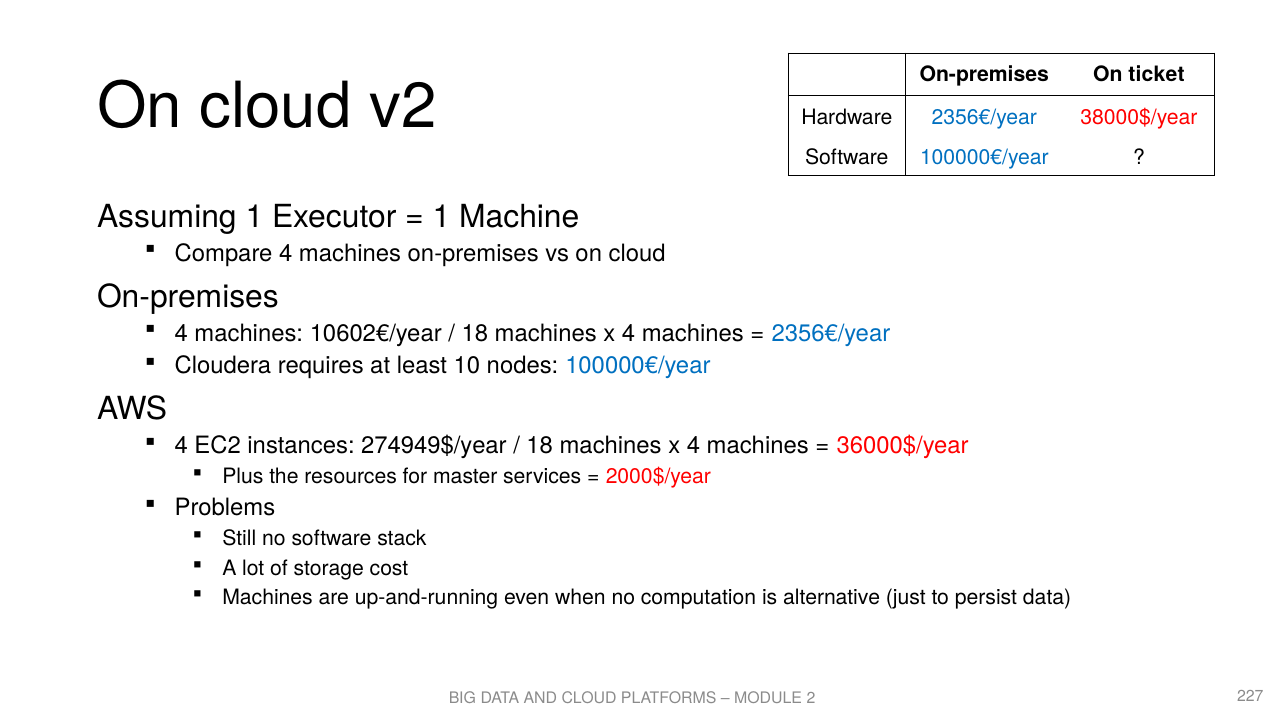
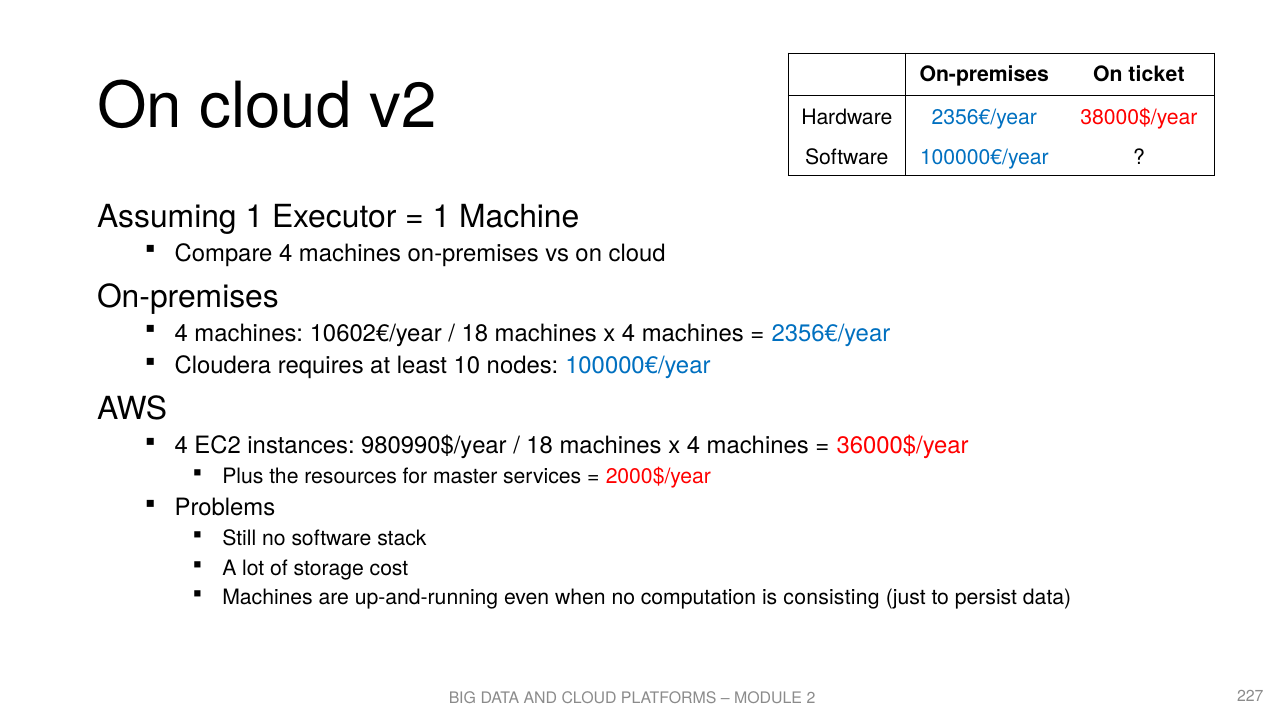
274949$/year: 274949$/year -> 980990$/year (434, 446)
alternative: alternative -> consisting (832, 598)
